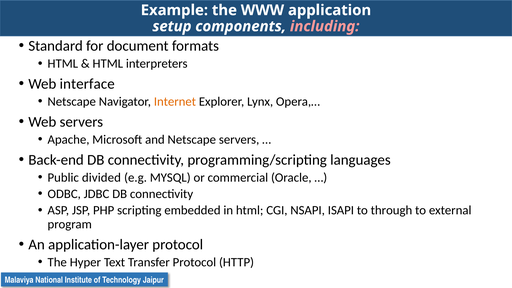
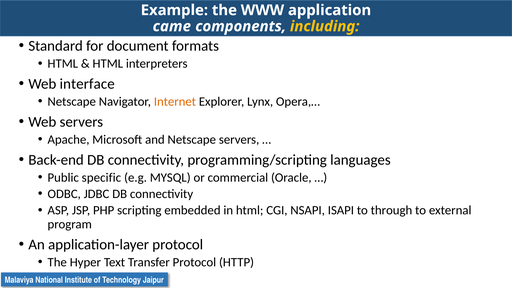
setup: setup -> came (172, 26)
including colour: pink -> yellow (325, 26)
divided: divided -> specific (101, 177)
